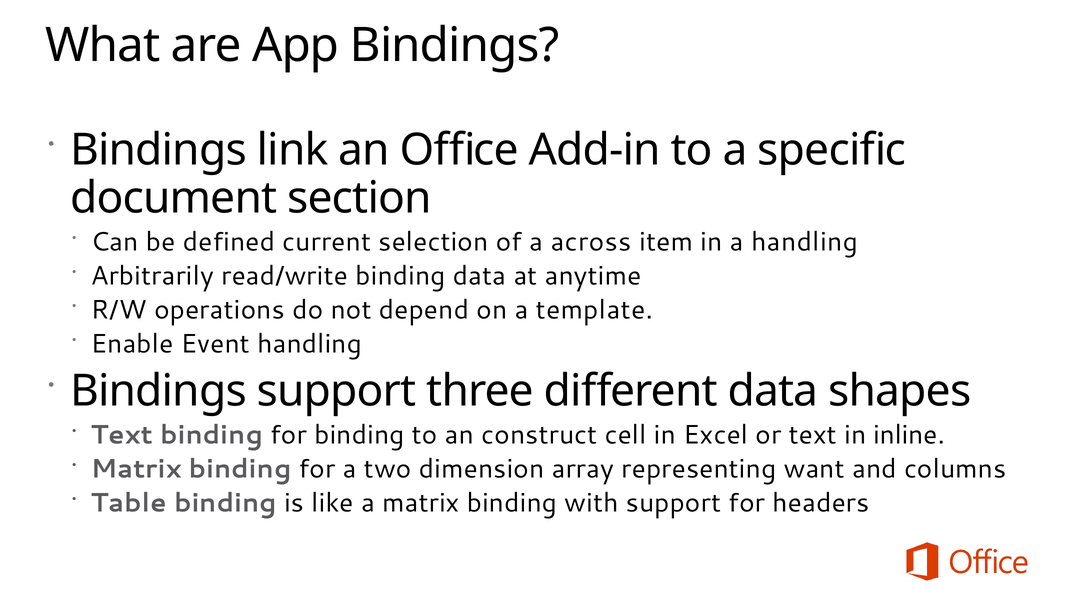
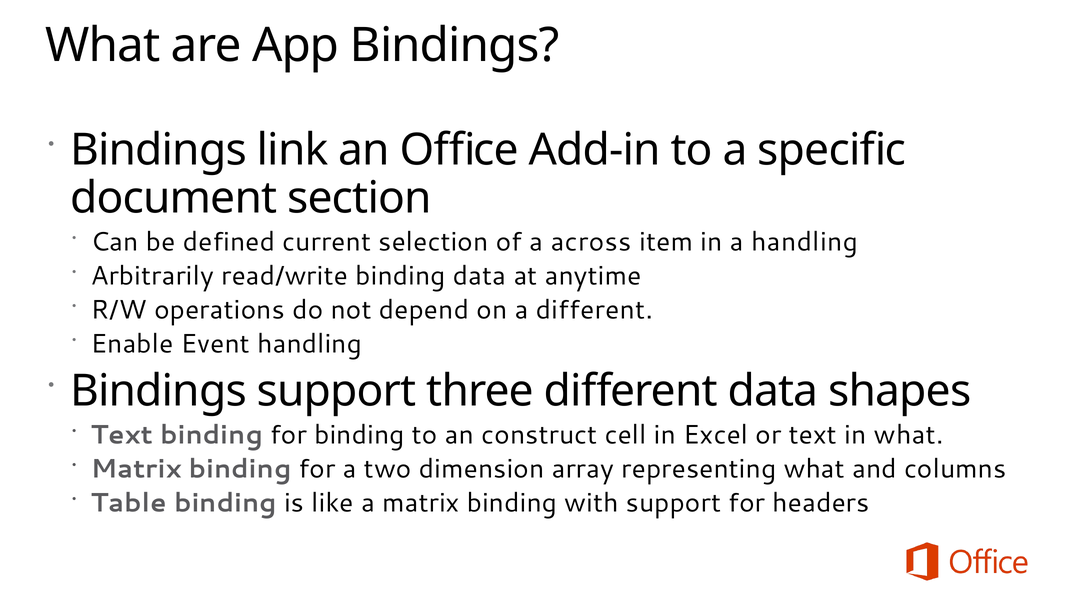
a template: template -> different (594, 310)
in inline: inline -> what (909, 435)
representing want: want -> what (814, 469)
